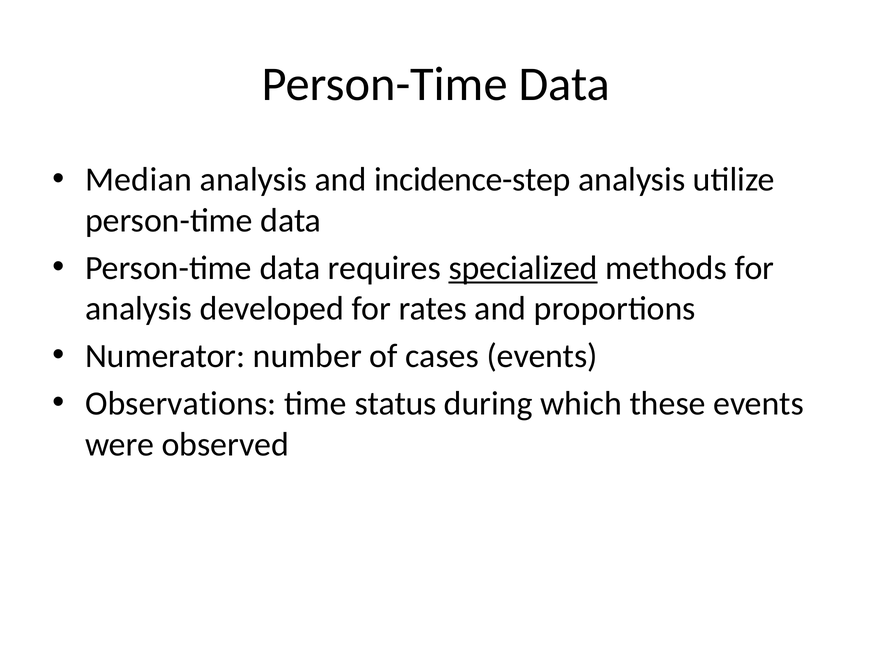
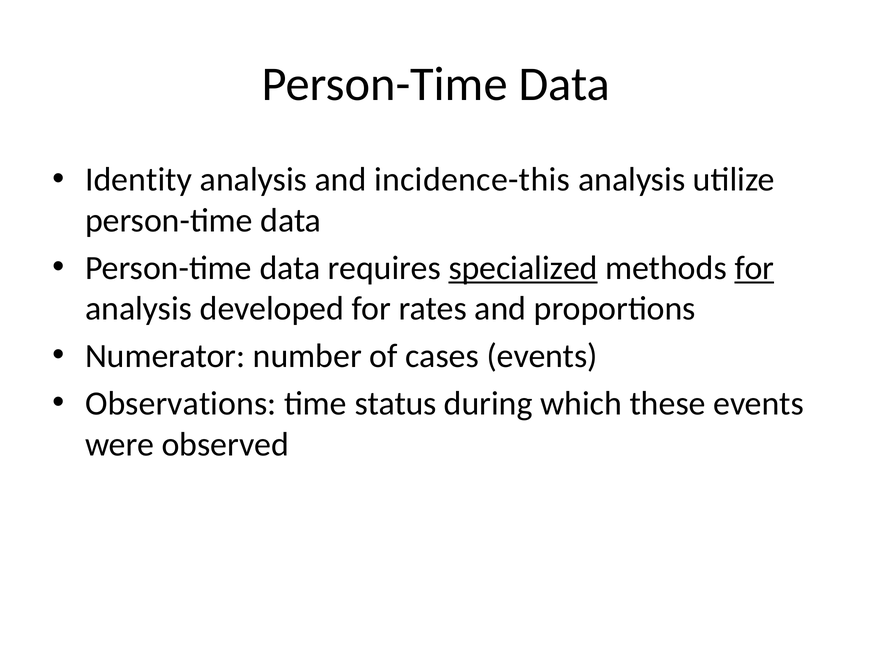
Median: Median -> Identity (139, 180)
incidence-step: incidence-step -> incidence-this (472, 180)
for underline: none -> present (754, 268)
